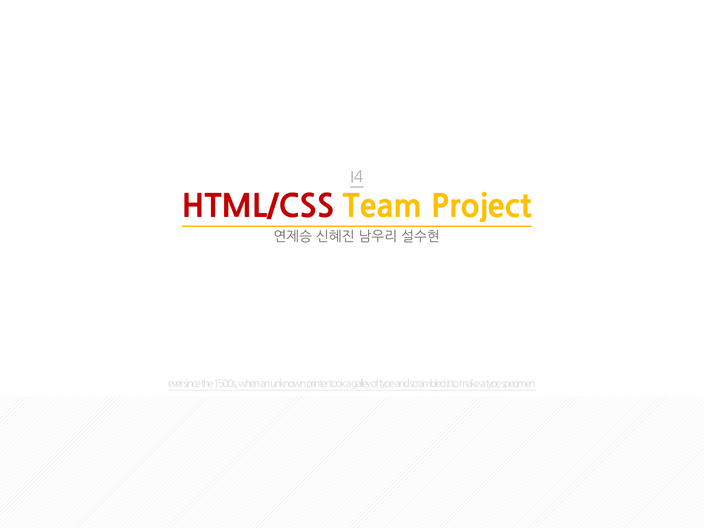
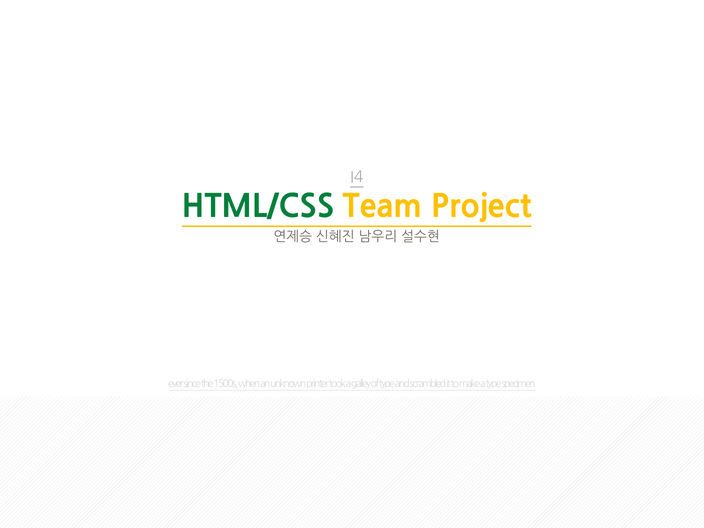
HTML/CSS colour: red -> green (258, 207)
